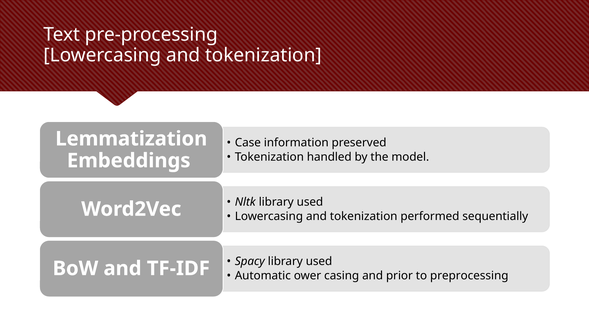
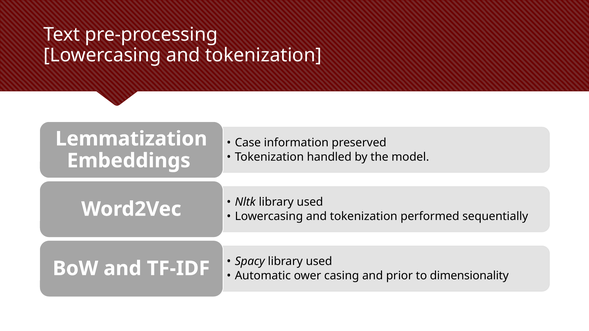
preprocessing: preprocessing -> dimensionality (469, 276)
